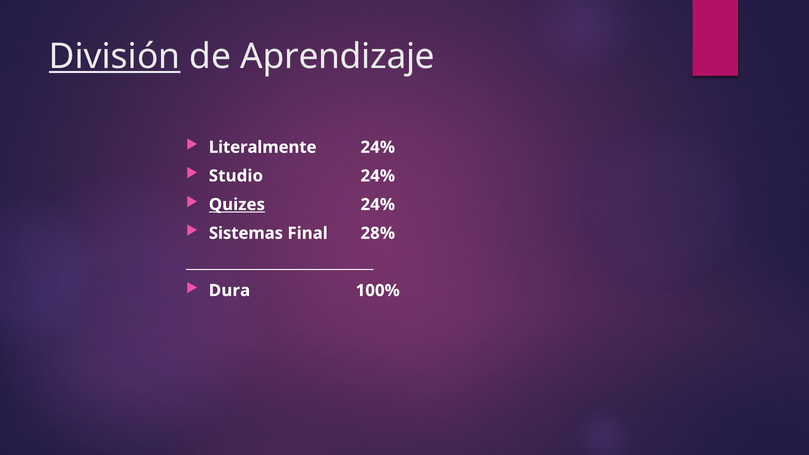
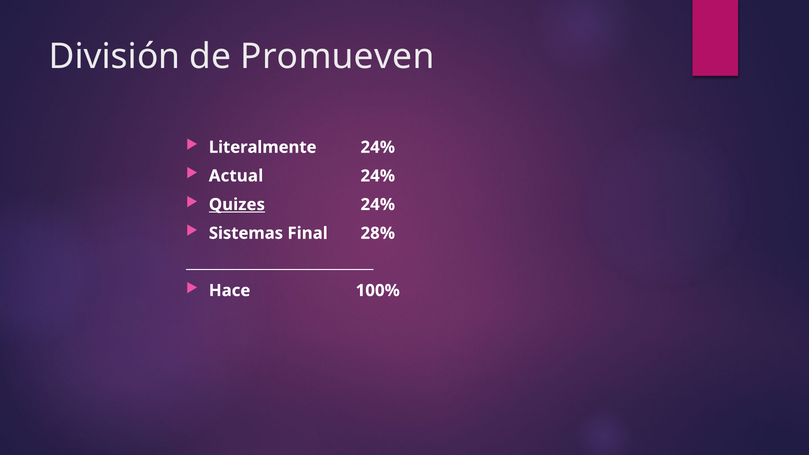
División underline: present -> none (115, 57)
Aprendizaje: Aprendizaje -> Promueven (337, 57)
Studio: Studio -> Actual (236, 176)
Dura: Dura -> Hace (230, 291)
